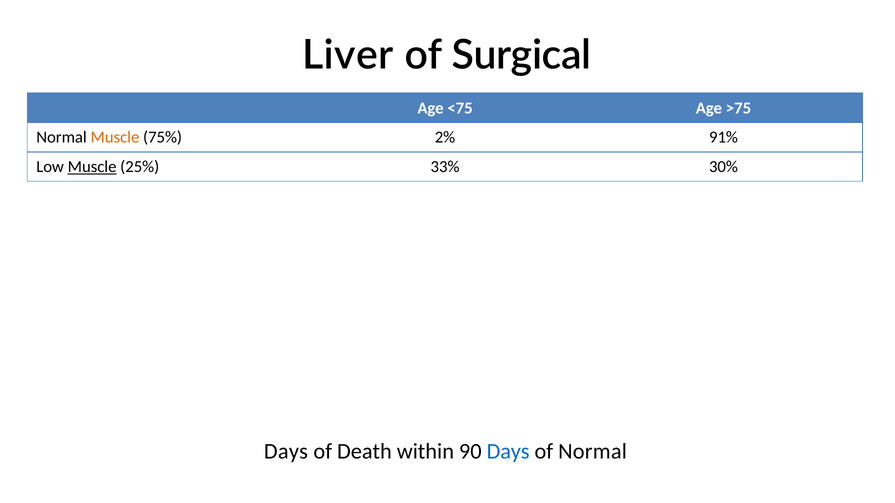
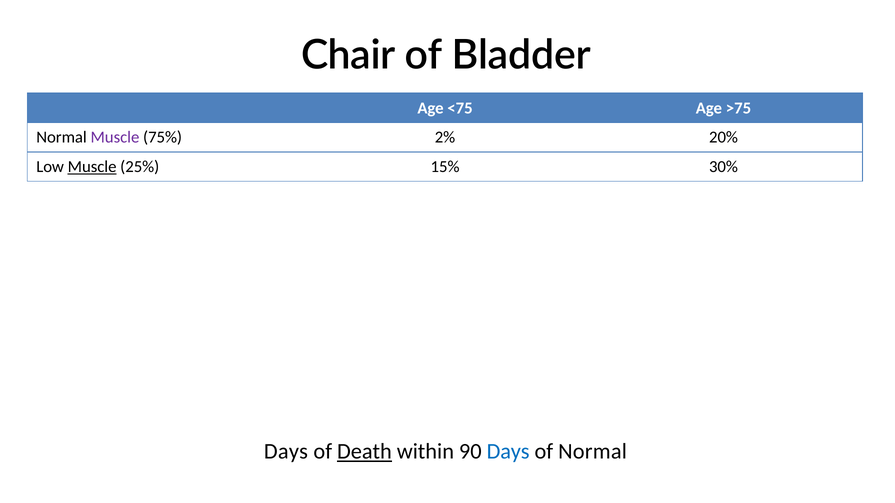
Liver: Liver -> Chair (348, 55)
Surgical: Surgical -> Bladder (521, 55)
Muscle colour: orange -> purple (115, 138)
91%: 91% -> 20% (723, 138)
33%: 33% -> 15% (445, 167)
Death underline: none -> present (364, 452)
